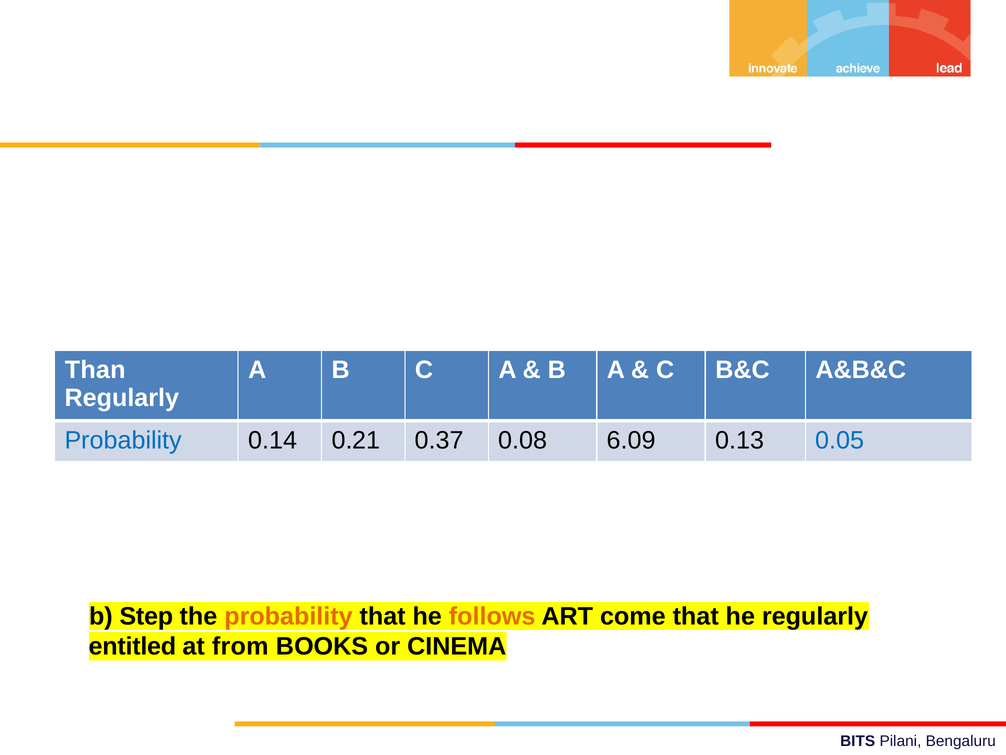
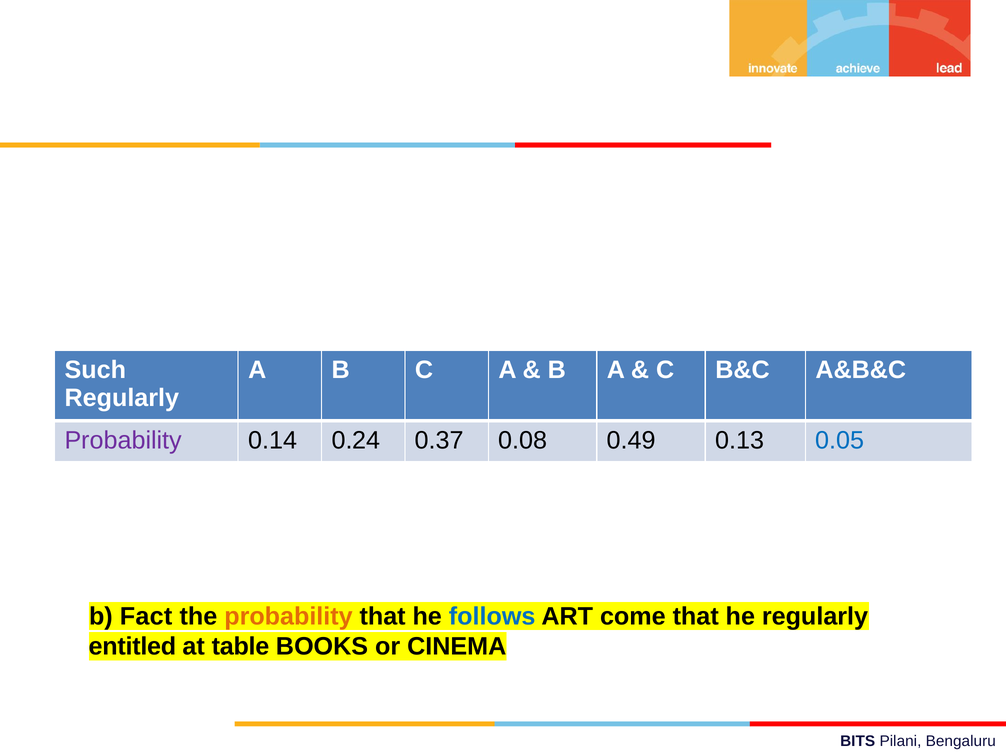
Than: Than -> Such (95, 370)
Probability colour: blue -> purple (123, 440)
0.21: 0.21 -> 0.24 (356, 440)
6.09: 6.09 -> 0.49 (631, 440)
Step: Step -> Fact (146, 616)
follows colour: orange -> blue (492, 616)
from: from -> table (241, 646)
